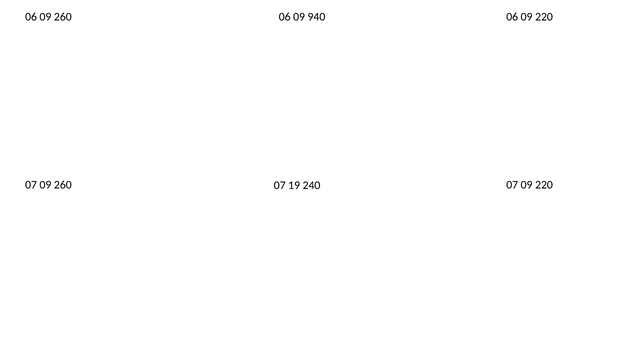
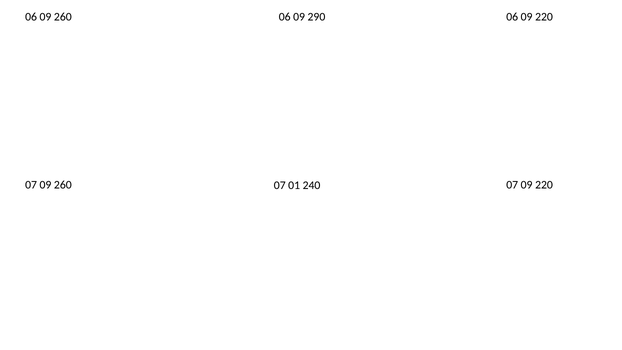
940: 940 -> 290 (316, 17)
19: 19 -> 01 (294, 185)
